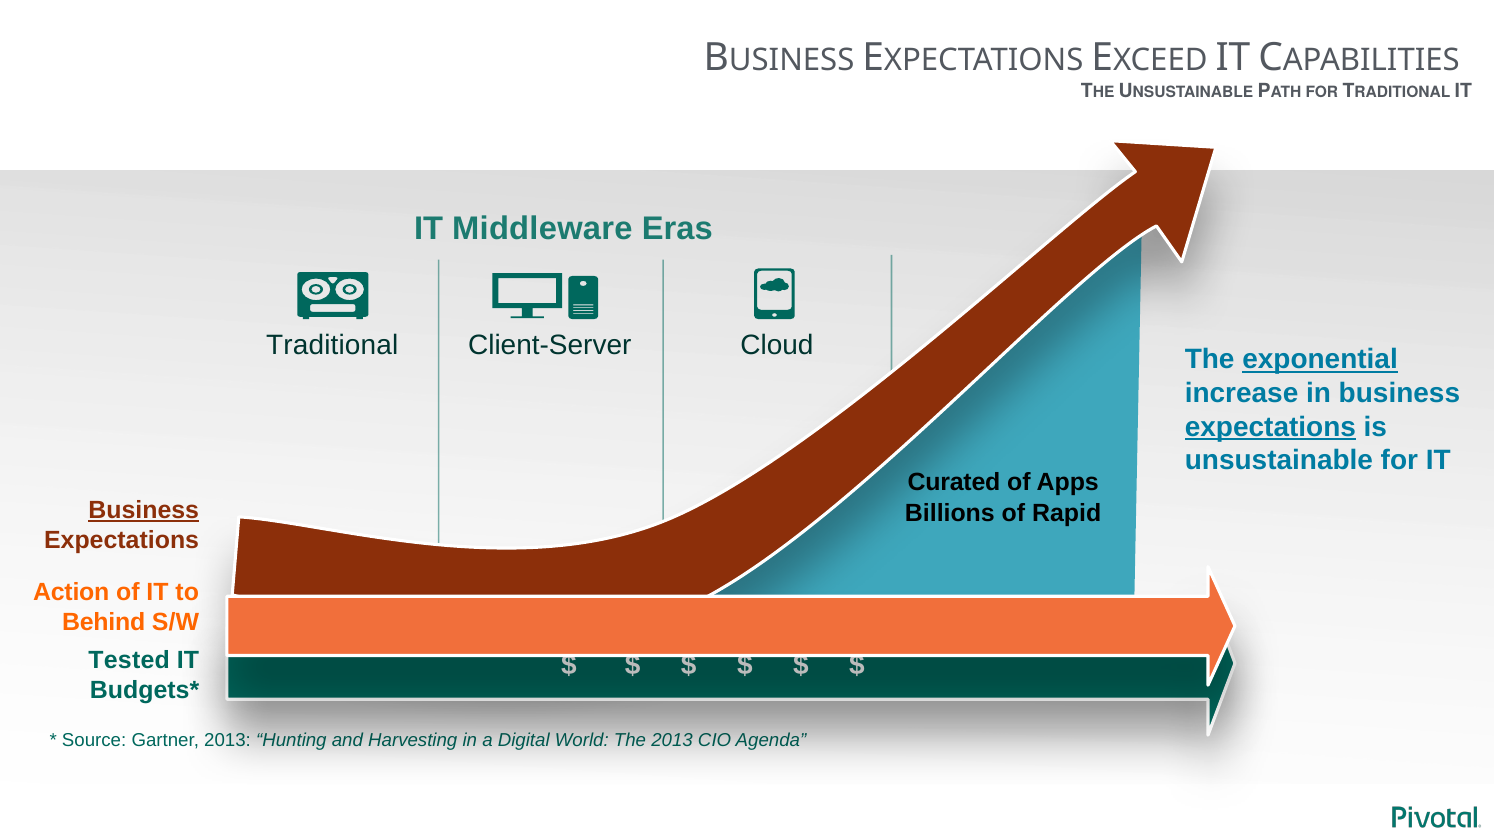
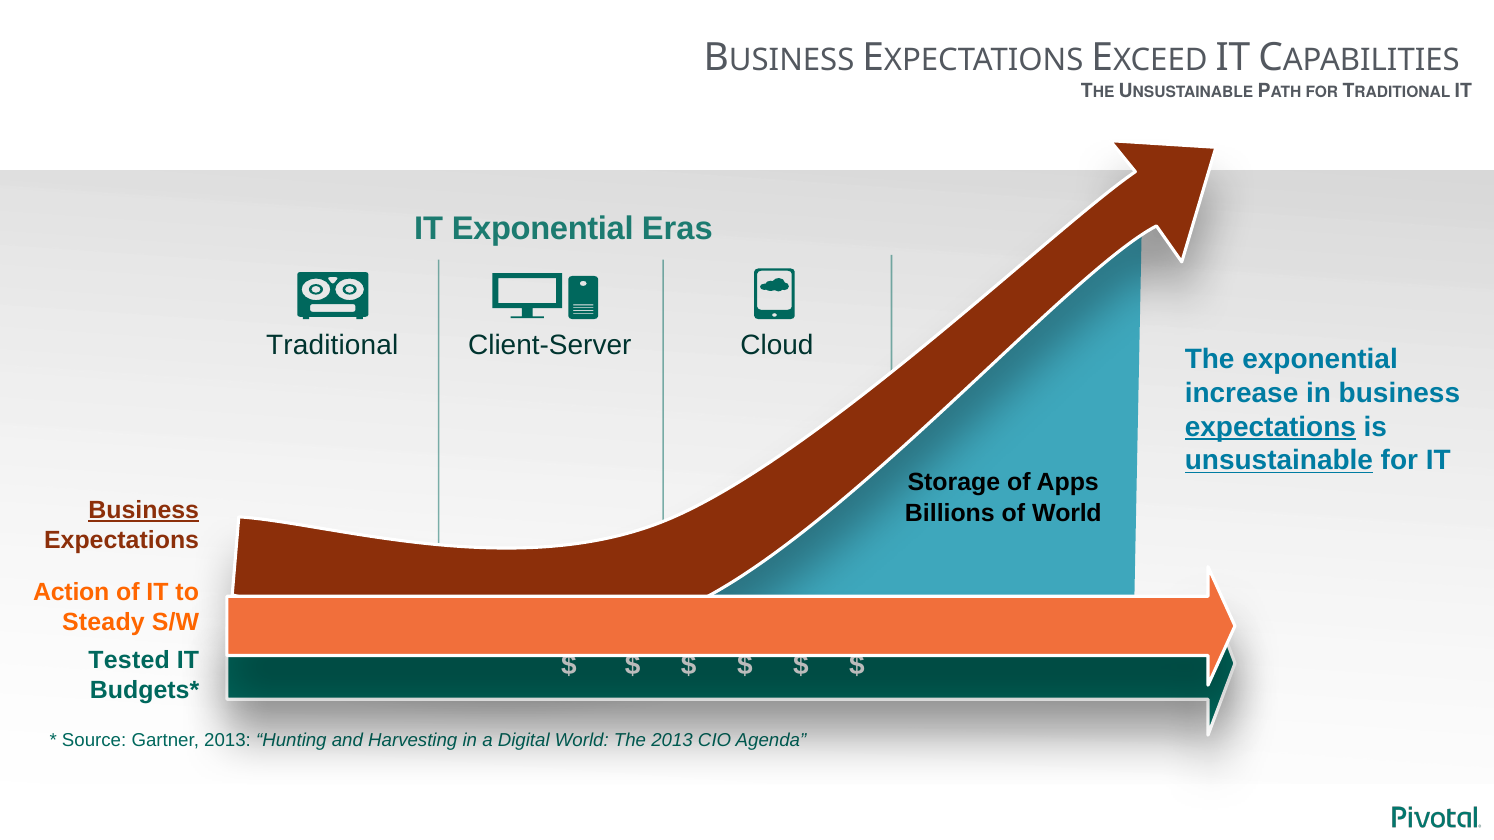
IT Middleware: Middleware -> Exponential (543, 229)
exponential underline: present -> none (1320, 360)
unsustainable underline: none -> present (1279, 461)
Curated: Curated -> Storage (954, 482)
of Rapid: Rapid -> World (1067, 514)
Behind: Behind -> Steady (103, 623)
